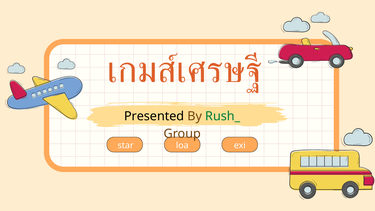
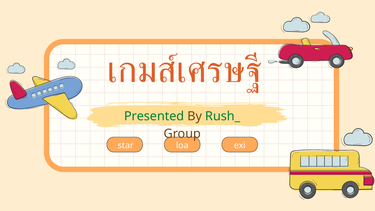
Presented colour: black -> green (154, 116)
